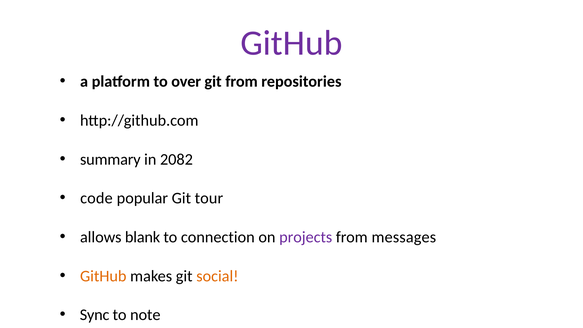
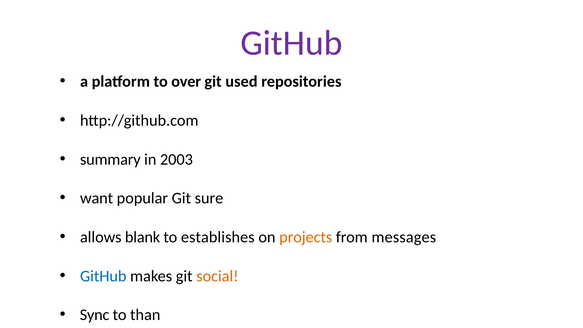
git from: from -> used (241, 82)
2082: 2082 -> 2003 (176, 159)
code: code -> want (97, 198)
tour: tour -> sure (209, 198)
connection: connection -> establishes (218, 237)
projects colour: purple -> orange (306, 237)
GitHub colour: orange -> blue (103, 276)
note: note -> than (145, 315)
